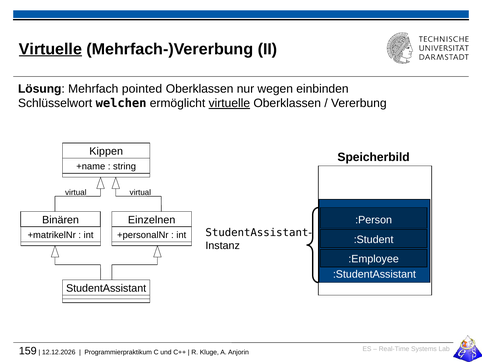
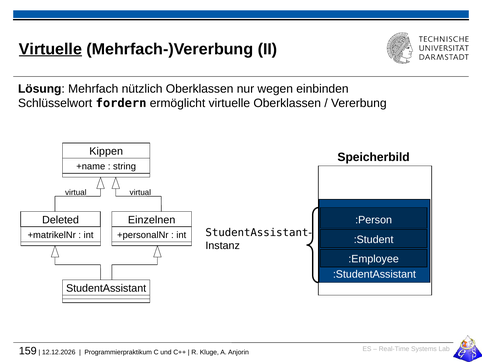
pointed: pointed -> nützlich (142, 89)
welchen: welchen -> fordern (121, 103)
virtuelle underline: present -> none (229, 103)
Binären: Binären -> Deleted (61, 219)
